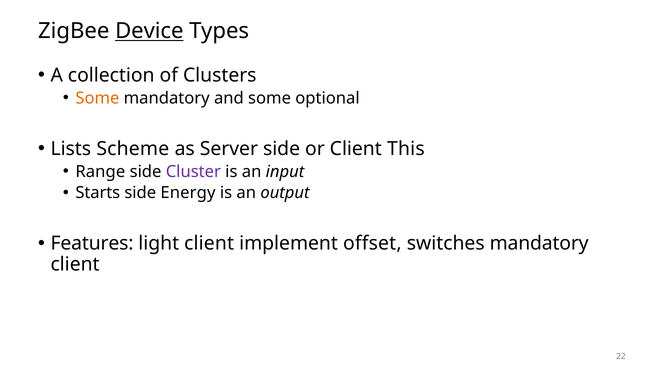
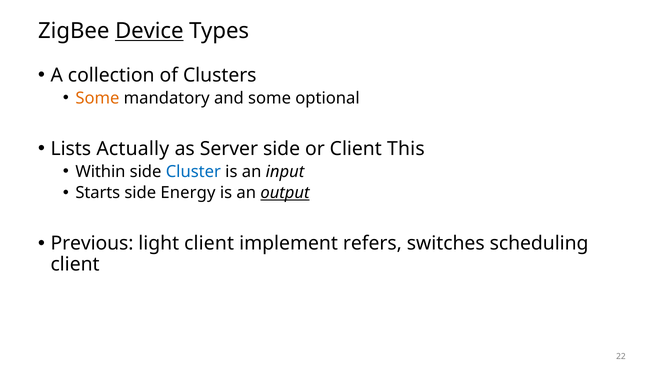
Scheme: Scheme -> Actually (133, 148)
Range: Range -> Within (100, 171)
Cluster colour: purple -> blue (193, 171)
output underline: none -> present (285, 193)
Features: Features -> Previous (92, 243)
offset: offset -> refers (372, 243)
switches mandatory: mandatory -> scheduling (539, 243)
